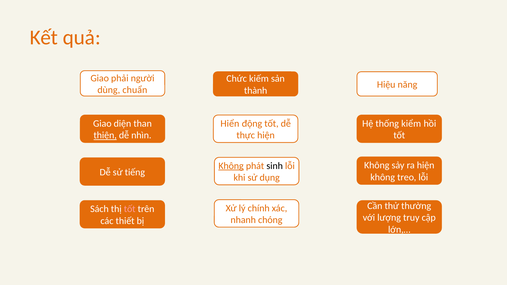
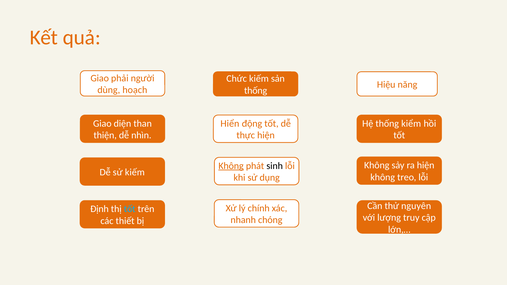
chuẩn: chuẩn -> hoạch (135, 90)
thành: thành -> thống (256, 91)
thiện underline: present -> none (105, 135)
sử tiếng: tiếng -> kiếm (135, 172)
thường: thường -> nguyên (416, 206)
Sách: Sách -> Định (99, 209)
tốt colour: pink -> light blue (130, 209)
